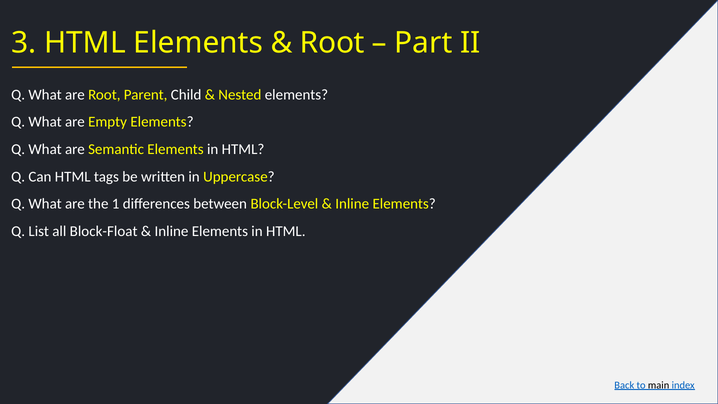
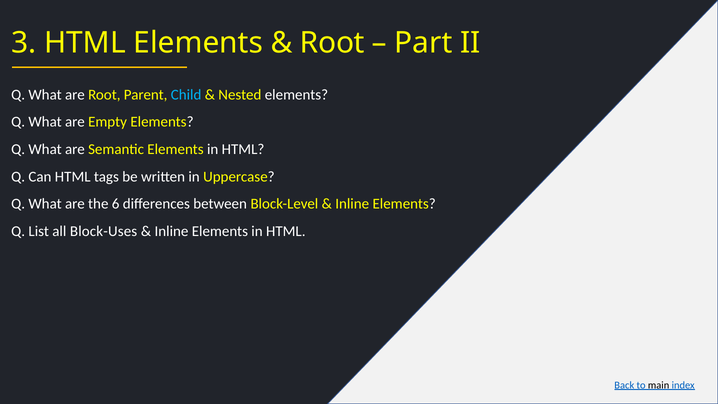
Child colour: white -> light blue (186, 95)
1: 1 -> 6 (116, 204)
Block-Float: Block-Float -> Block-Uses (104, 231)
